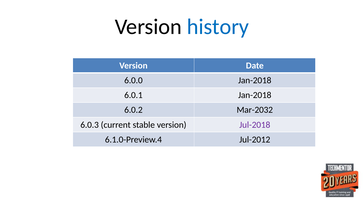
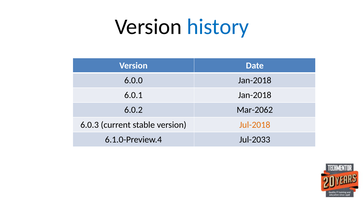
Mar-2032: Mar-2032 -> Mar-2062 (255, 110)
Jul-2018 colour: purple -> orange (255, 125)
Jul-2012: Jul-2012 -> Jul-2033 (255, 139)
